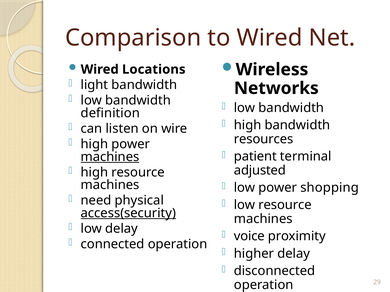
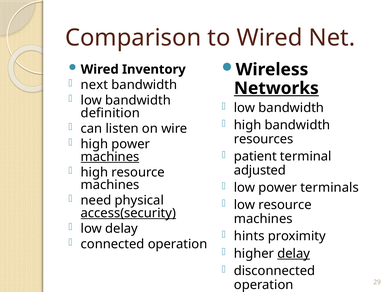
Locations: Locations -> Inventory (154, 70)
light: light -> next (94, 85)
Networks underline: none -> present (276, 88)
shopping: shopping -> terminals (330, 188)
voice: voice -> hints (249, 237)
delay underline: none -> present (294, 254)
